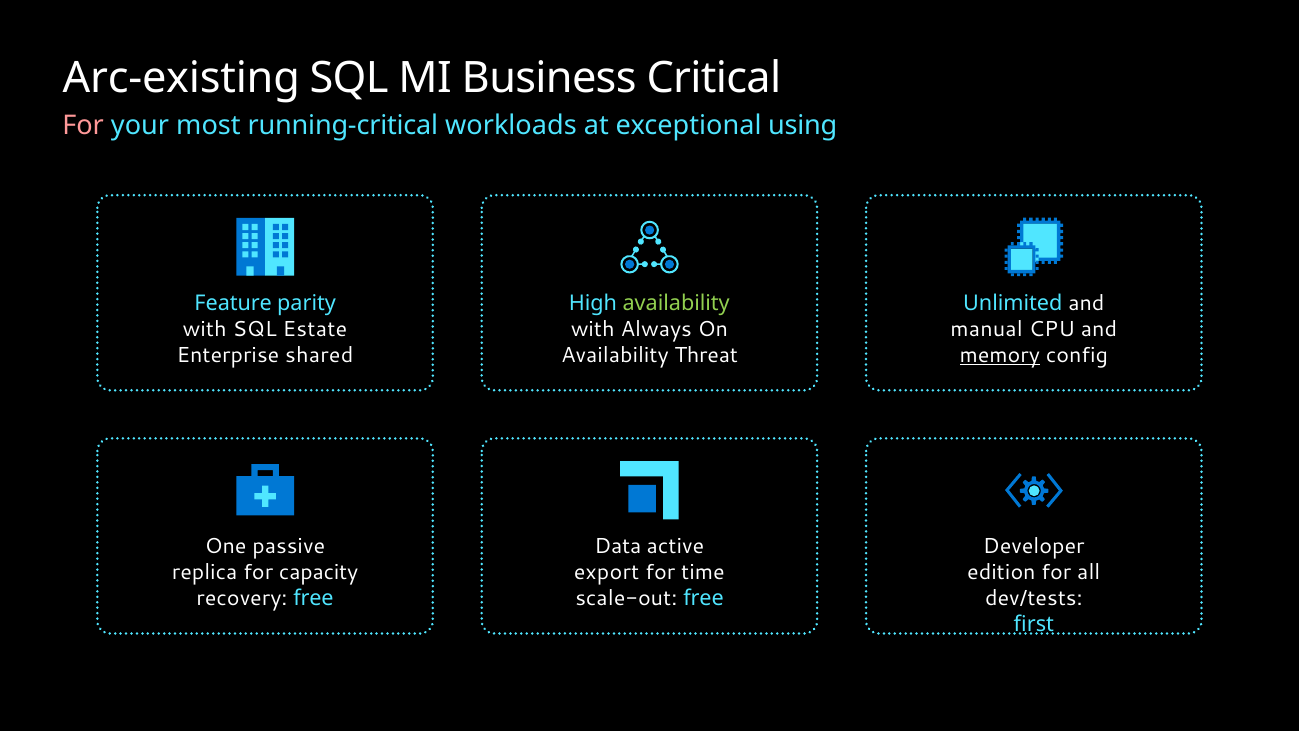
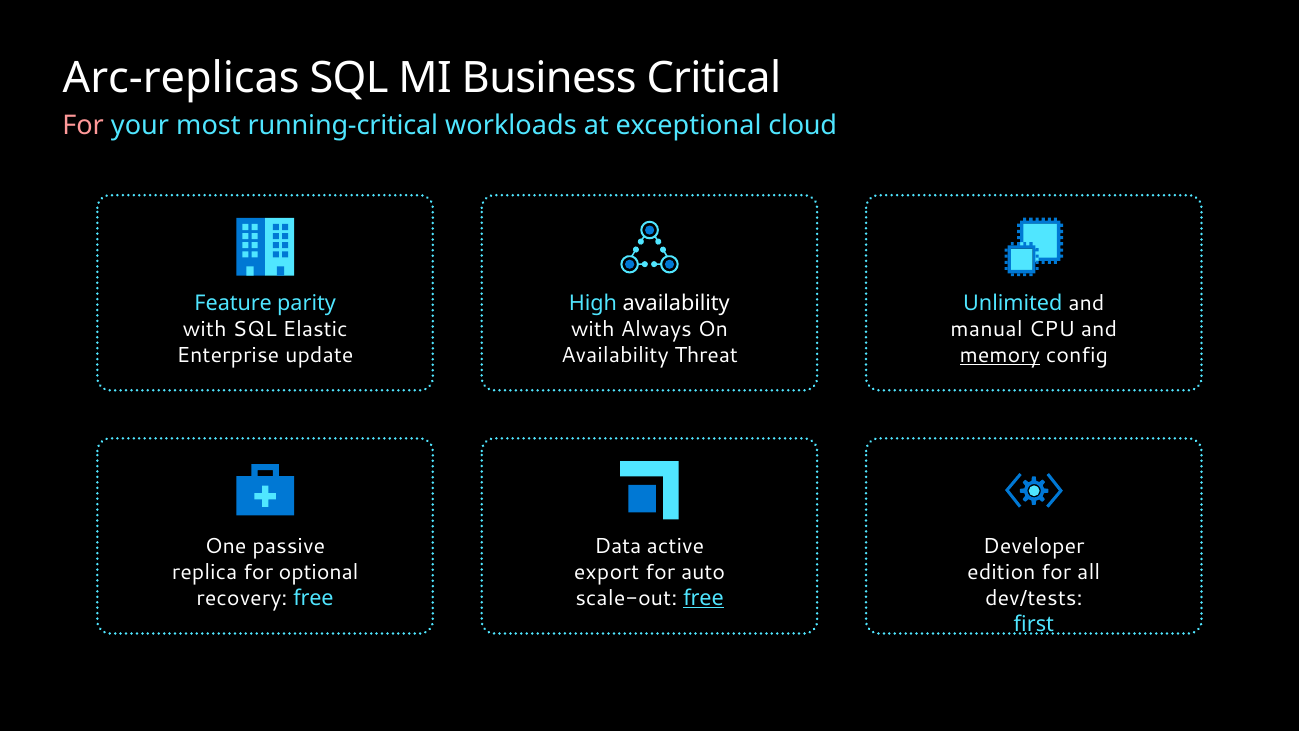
Arc-existing: Arc-existing -> Arc-replicas (181, 78)
using: using -> cloud (803, 126)
availability colour: light green -> white (676, 303)
Estate: Estate -> Elastic (315, 329)
shared: shared -> update (319, 355)
capacity: capacity -> optional (319, 572)
time: time -> auto (703, 572)
free underline: none -> present (704, 598)
